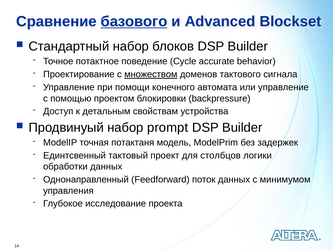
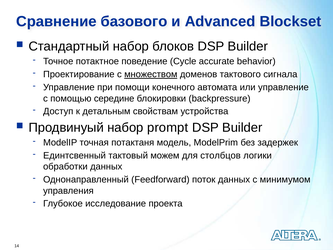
базового underline: present -> none (134, 22)
проектом: проектом -> середине (114, 98)
проект: проект -> можем (165, 155)
